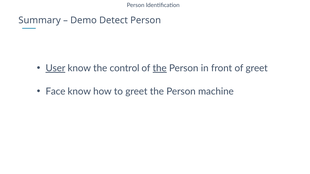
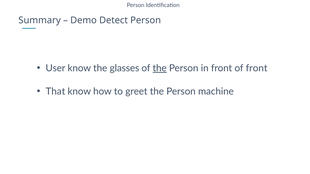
User underline: present -> none (55, 68)
control: control -> glasses (125, 68)
of greet: greet -> front (257, 68)
Face: Face -> That (55, 92)
